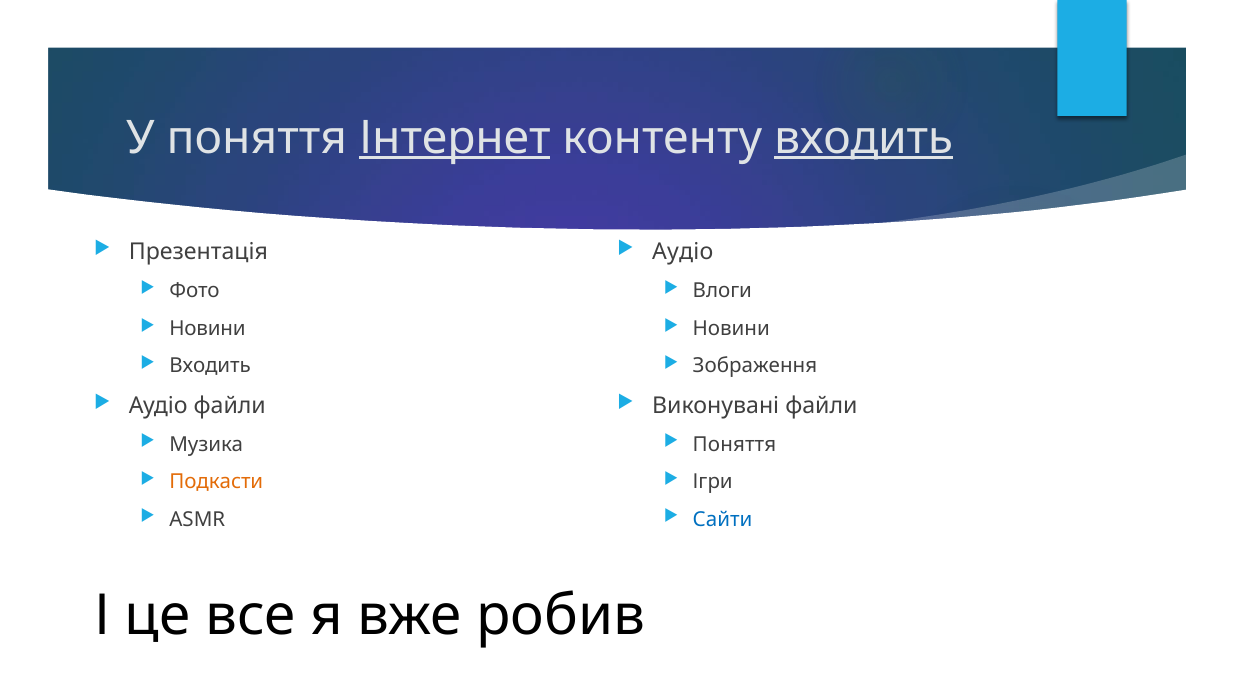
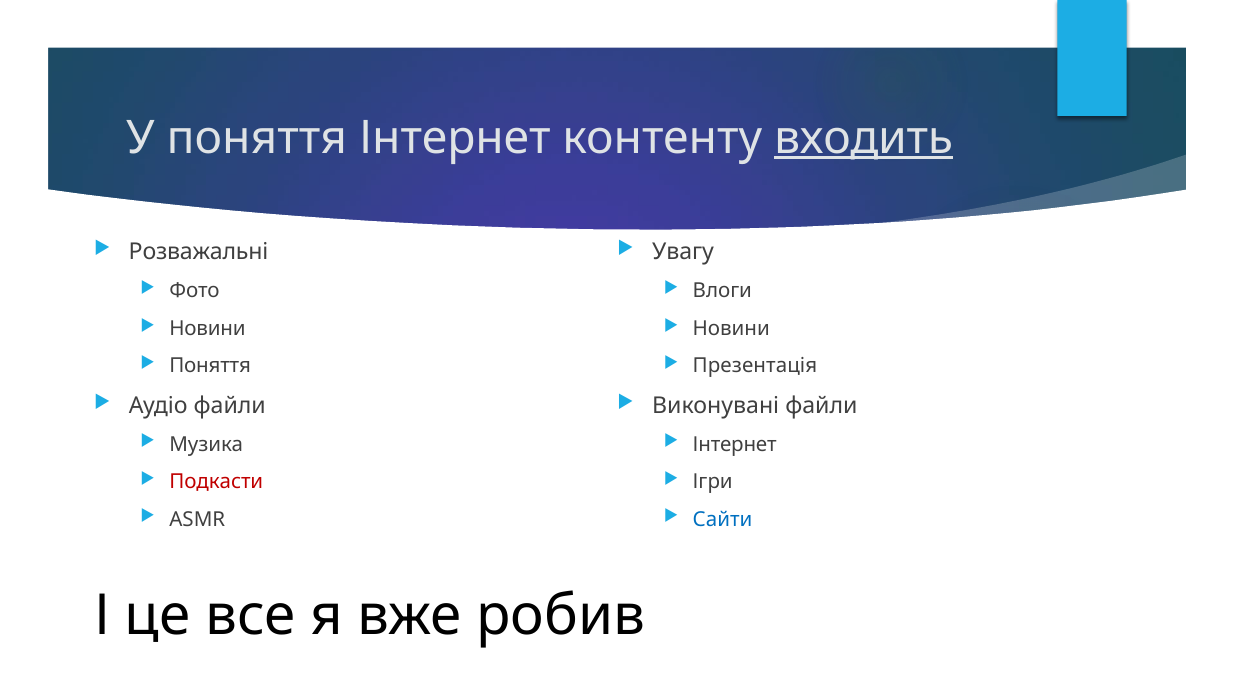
Інтернет underline: present -> none (455, 138)
Презентація: Презентація -> Розважальні (199, 252)
Аудіо: Аудіо -> Увагу (683, 252)
Входить: Входить -> Поняття (210, 366)
Зображення: Зображення -> Презентація (755, 366)
Поняття: Поняття -> Інтернет (735, 444)
Подкасти colour: orange -> red (216, 482)
